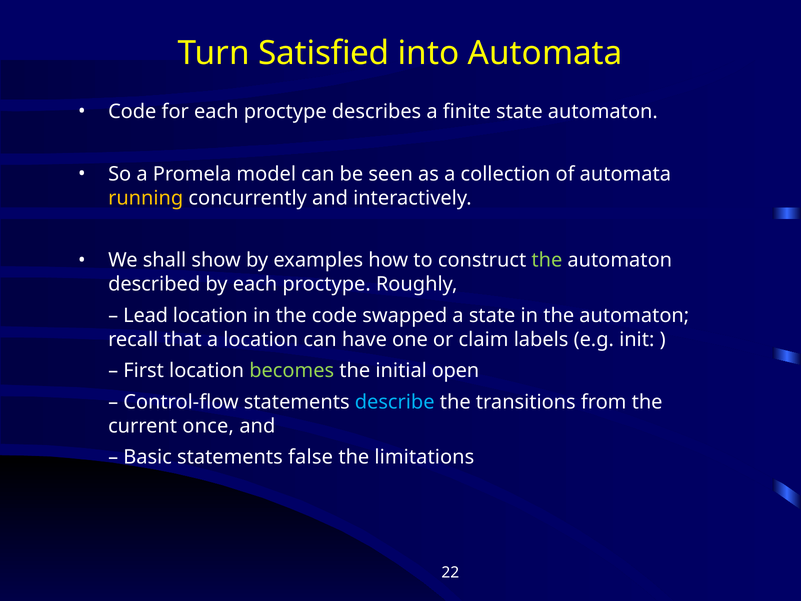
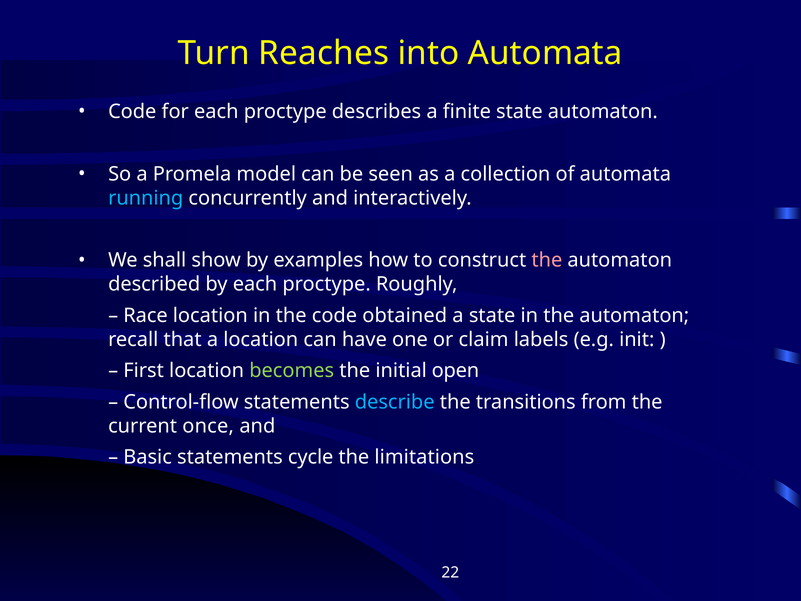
Satisfied: Satisfied -> Reaches (324, 53)
running colour: yellow -> light blue (146, 198)
the colour: light green -> pink (547, 260)
Lead: Lead -> Race (146, 315)
swapped: swapped -> obtained (405, 315)
false: false -> cycle (311, 457)
